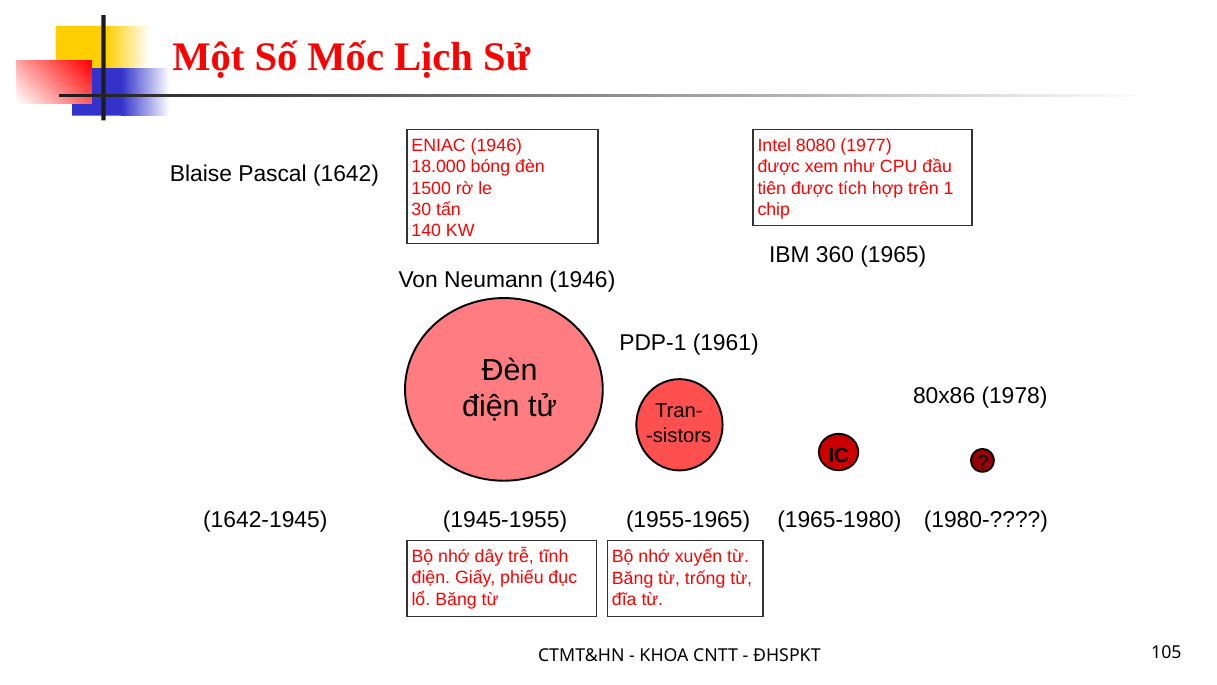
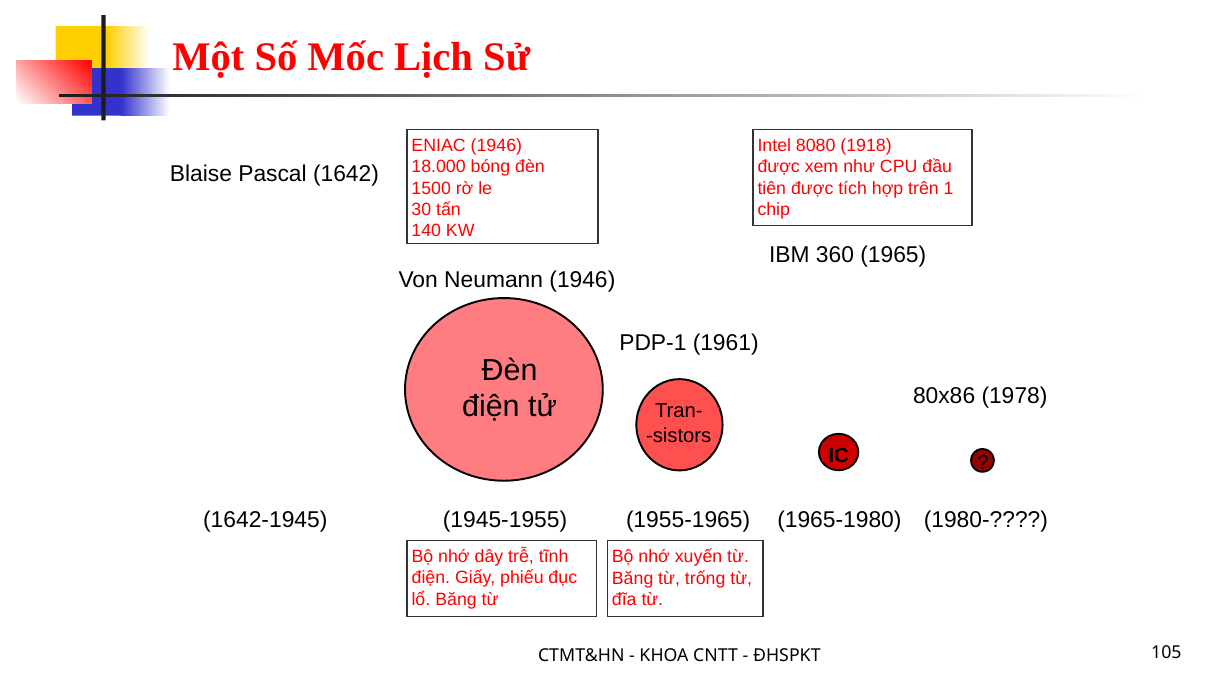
1977: 1977 -> 1918 (866, 146)
